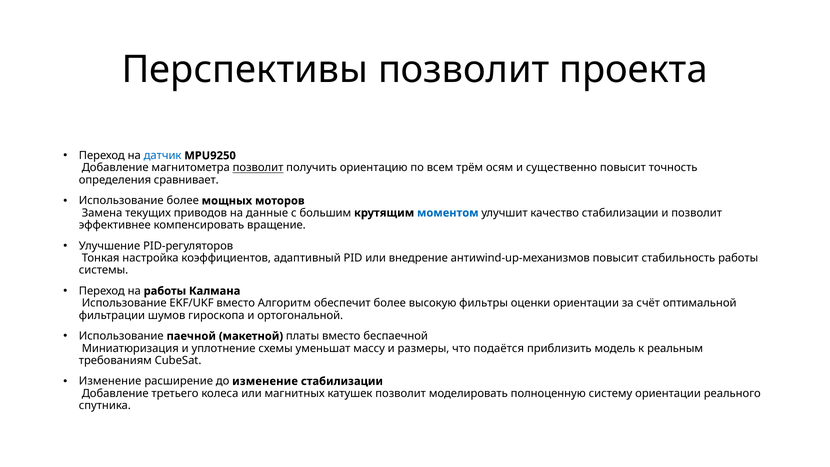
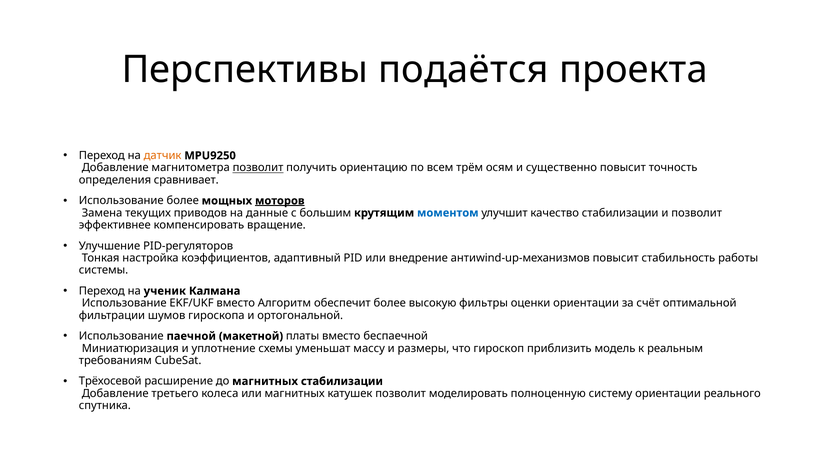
Перспективы позволит: позволит -> подаётся (463, 70)
датчик colour: blue -> orange (163, 156)
моторов underline: none -> present (280, 201)
на работы: работы -> ученик (165, 291)
подаётся: подаётся -> гироскоп (499, 348)
Изменение: Изменение -> Трёхосевой (110, 381)
до изменение: изменение -> магнитных (265, 381)
